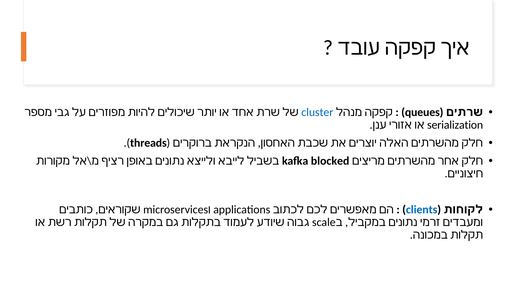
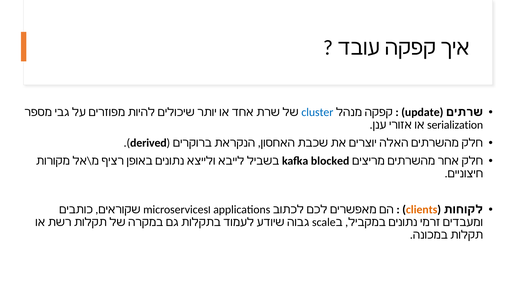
queues: queues -> update (422, 112)
threads: threads -> derived (148, 143)
clients colour: blue -> orange (422, 210)
